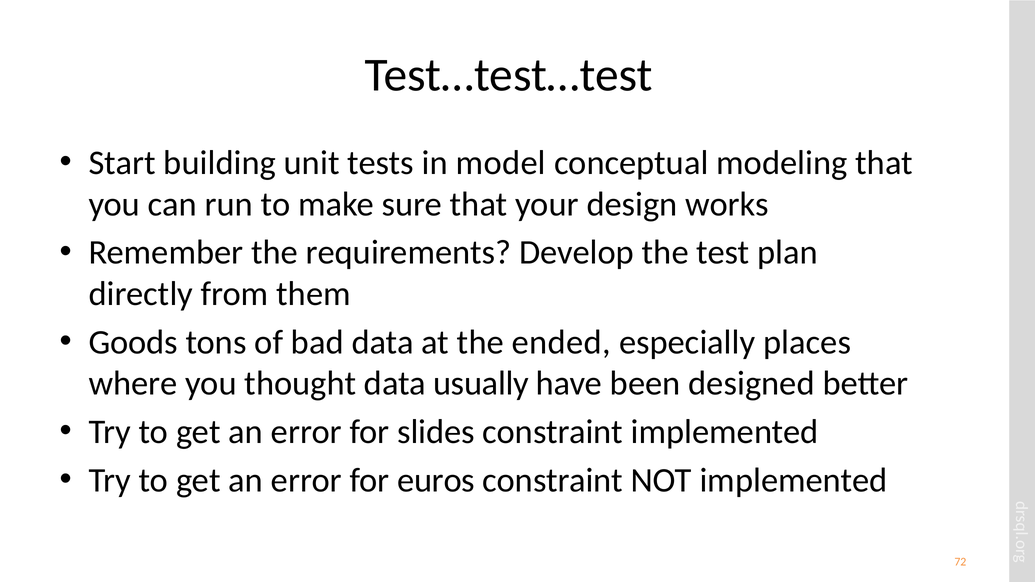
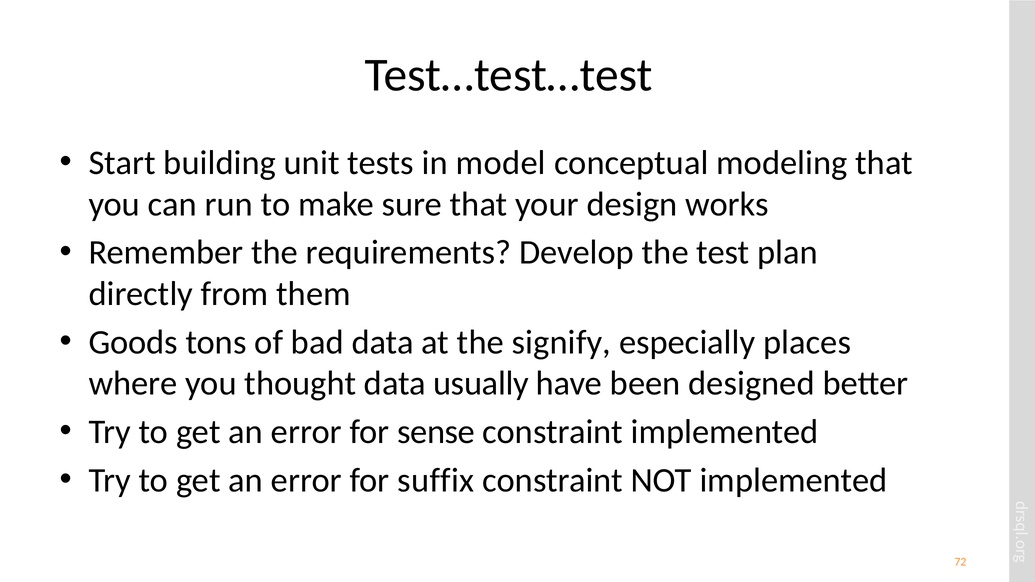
ended: ended -> signify (561, 342)
slides: slides -> sense (436, 432)
euros: euros -> suffix (436, 480)
